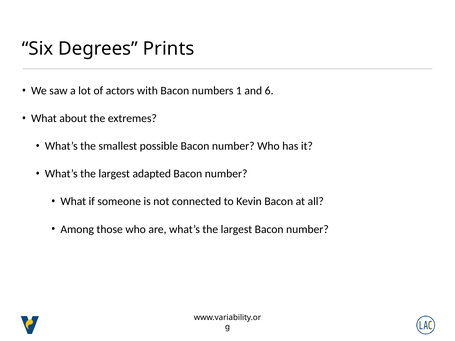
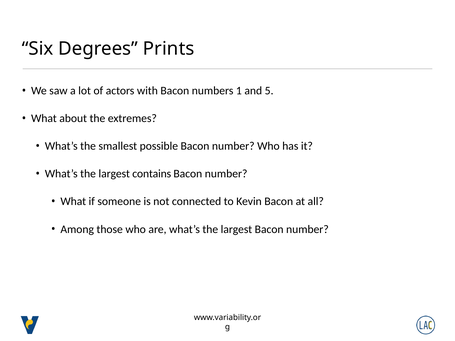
6: 6 -> 5 (269, 91)
adapted: adapted -> contains (152, 174)
